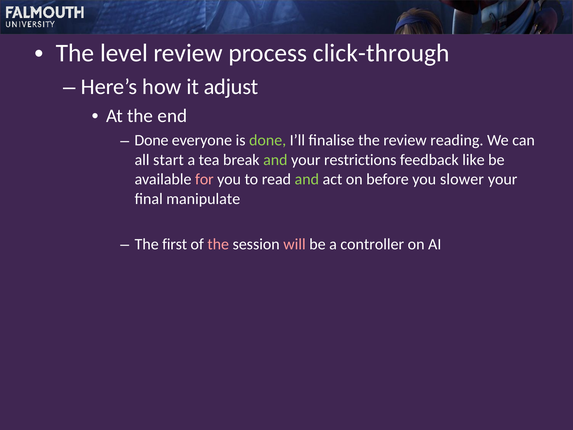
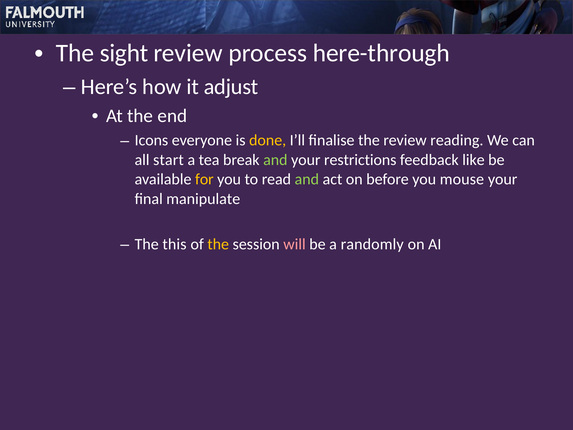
level: level -> sight (124, 53)
click-through: click-through -> here-through (381, 53)
Done: Done -> Icons (151, 140)
done colour: light green -> yellow (268, 140)
for colour: pink -> yellow (204, 179)
slower: slower -> mouse (462, 179)
first: first -> this (174, 244)
the colour: pink -> yellow (218, 244)
controller: controller -> randomly (372, 244)
